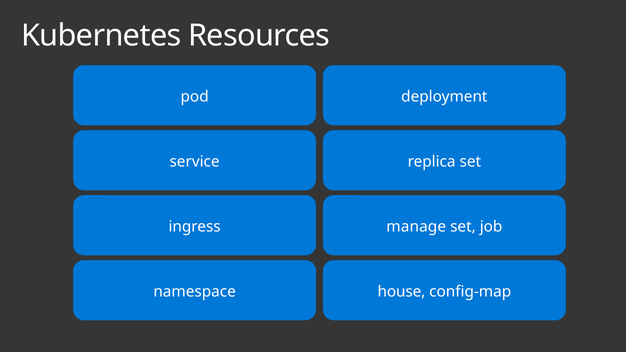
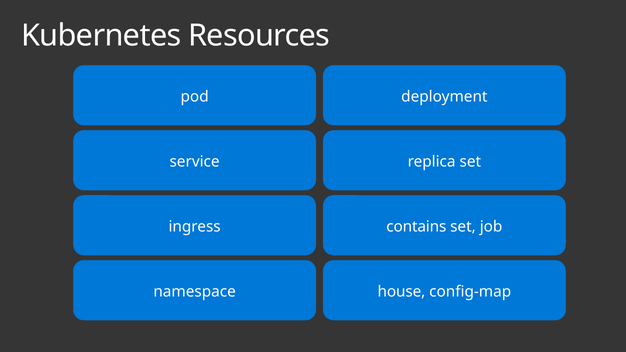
manage: manage -> contains (416, 227)
